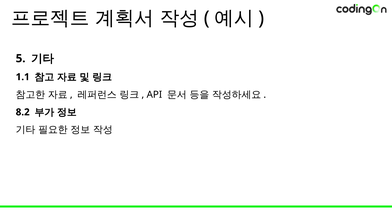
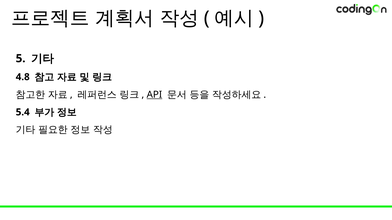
1.1: 1.1 -> 4.8 (23, 77)
API underline: none -> present (154, 95)
8.2: 8.2 -> 5.4 (23, 112)
